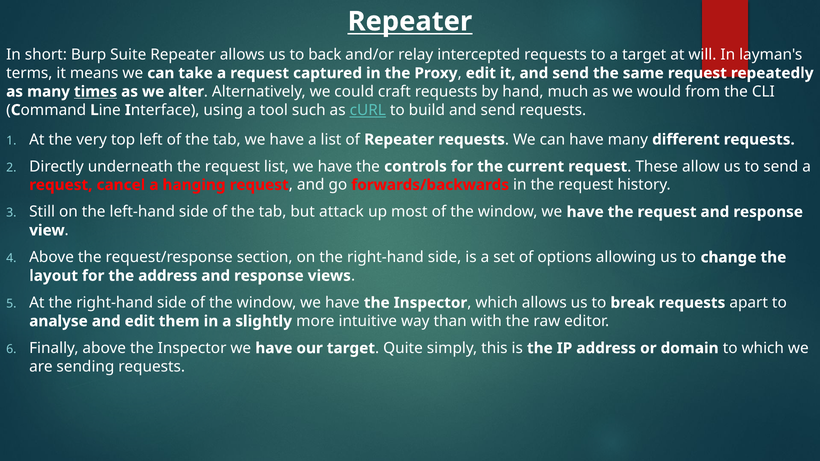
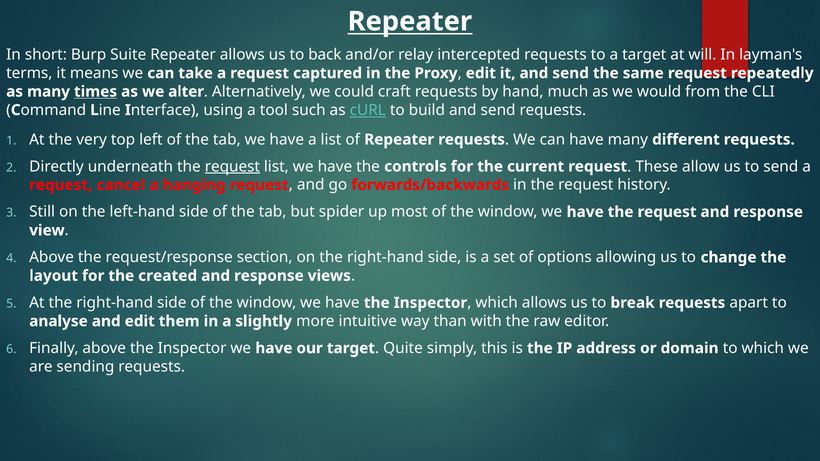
request underline: none -> present (232, 167)
attack: attack -> spider (342, 212)
the address: address -> created (168, 276)
